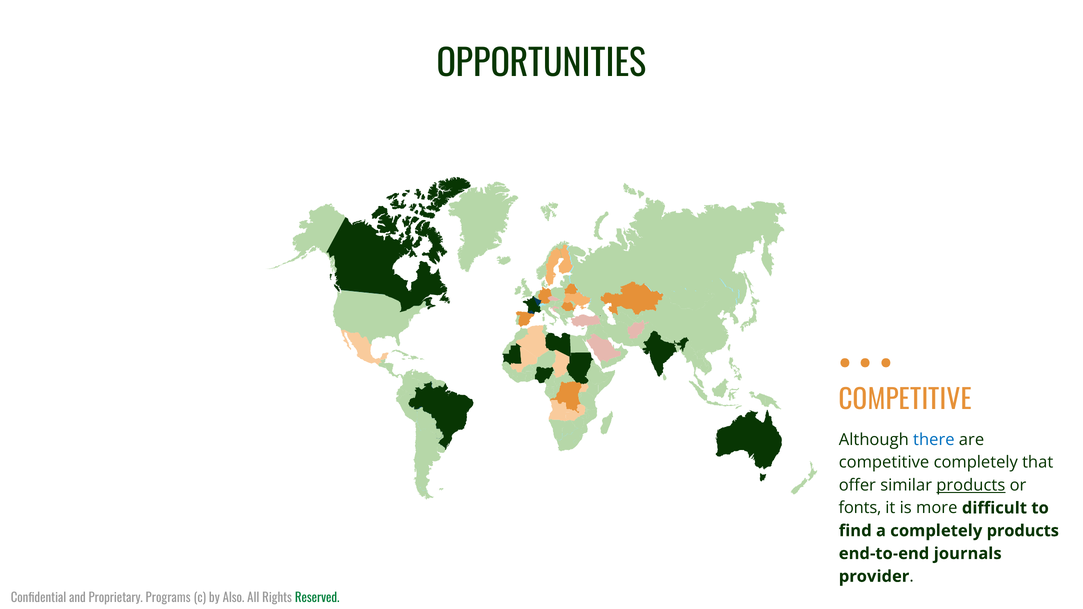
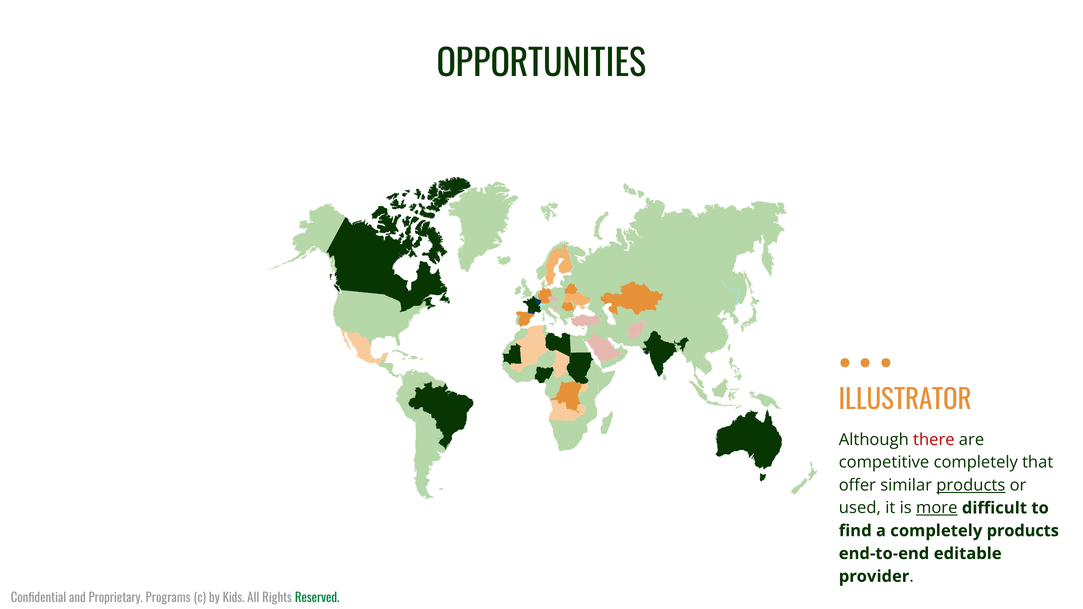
COMPETITIVE: COMPETITIVE -> ILLUSTRATOR (905, 400)
there colour: blue -> red (934, 440)
fonts: fonts -> used (860, 508)
more underline: none -> present (937, 508)
journals: journals -> editable (968, 554)
Also: Also -> Kids (234, 598)
